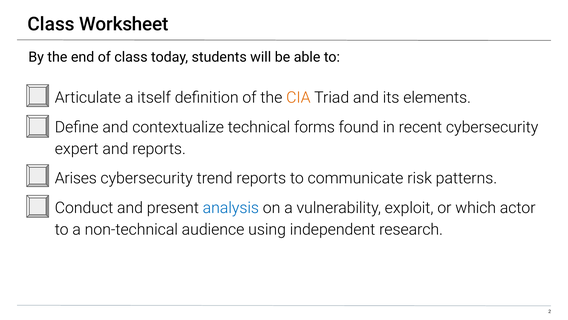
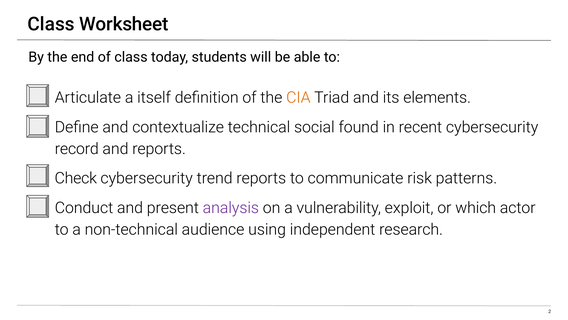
forms: forms -> social (314, 127)
expert: expert -> record (77, 149)
Arises: Arises -> Check (76, 178)
analysis colour: blue -> purple (231, 208)
